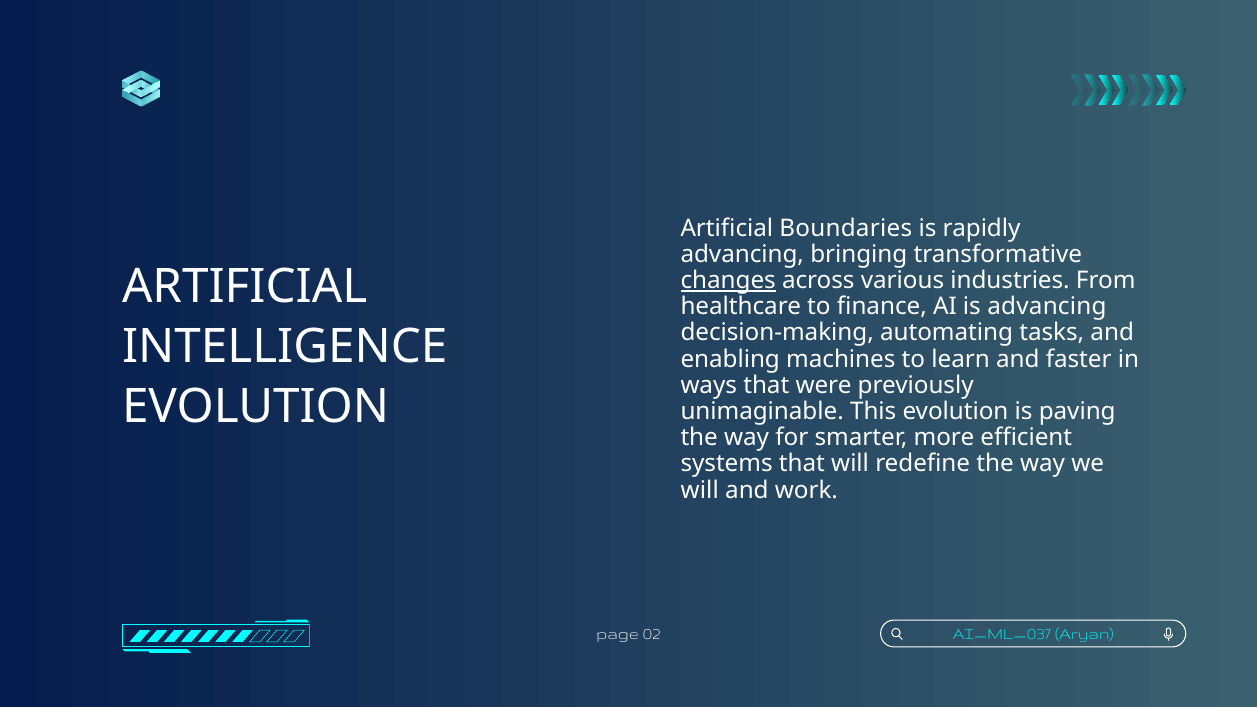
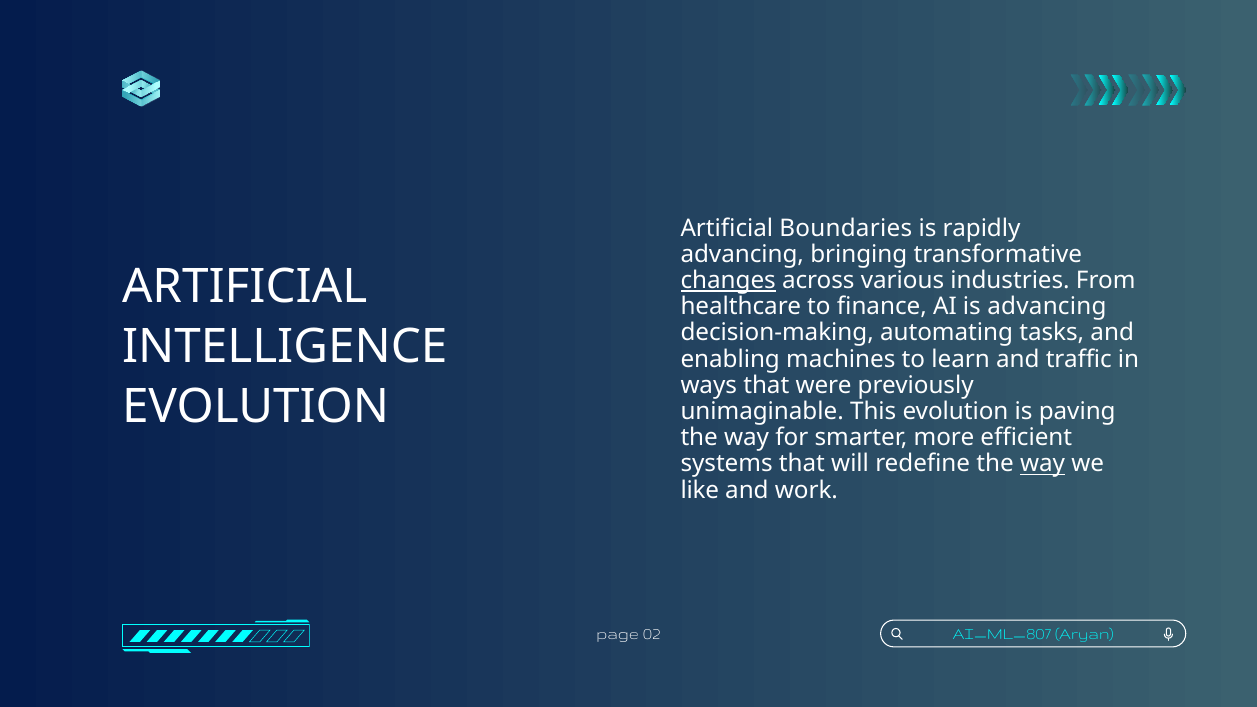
faster: faster -> traffic (1079, 359)
way underline: none -> present (1043, 464)
will: will -> like (700, 490)
AI_ML_037: AI_ML_037 -> AI_ML_807 (1002, 634)
